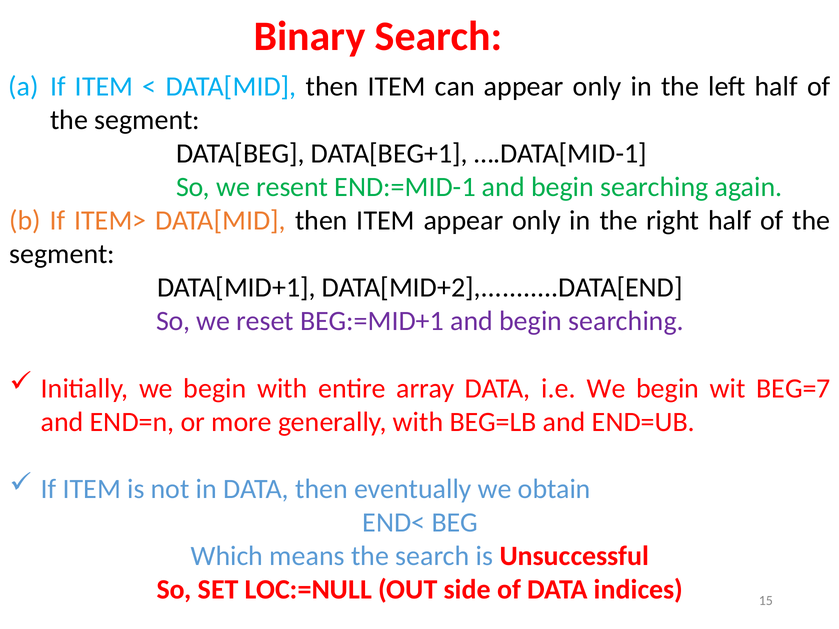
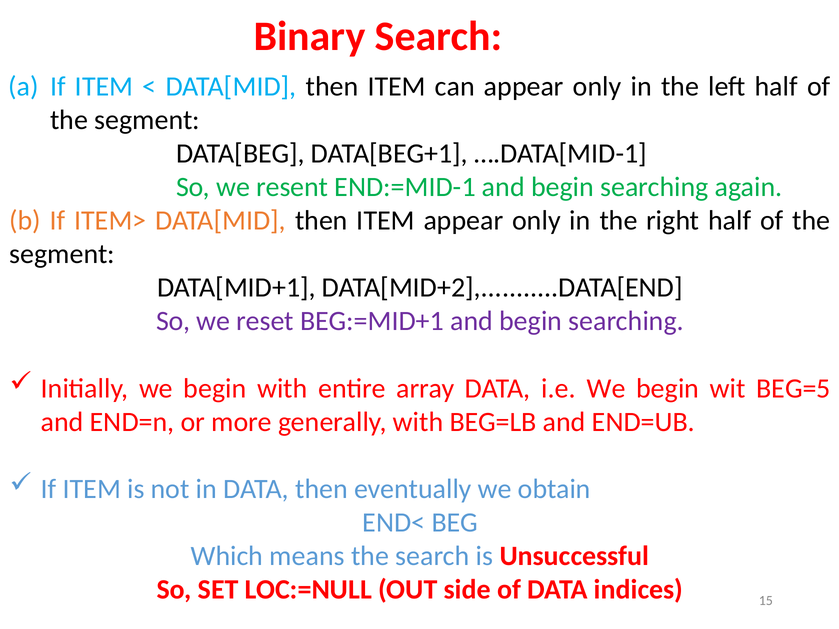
BEG=7: BEG=7 -> BEG=5 (793, 388)
